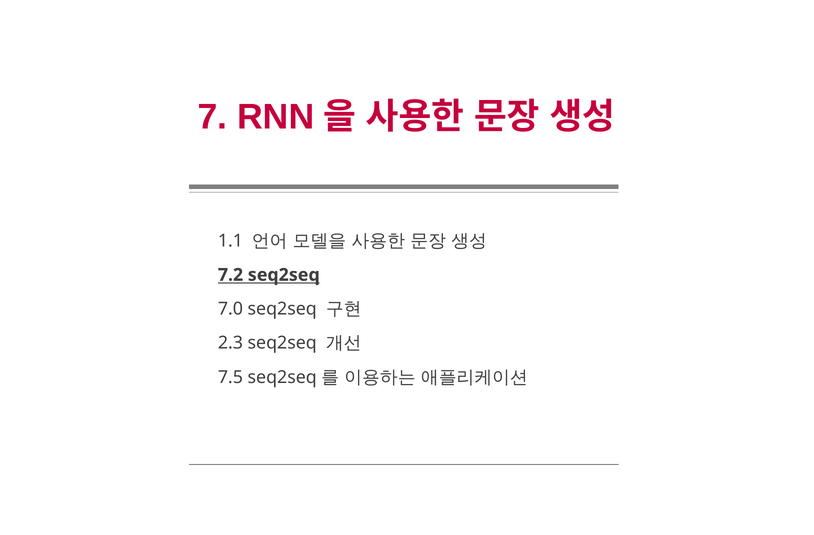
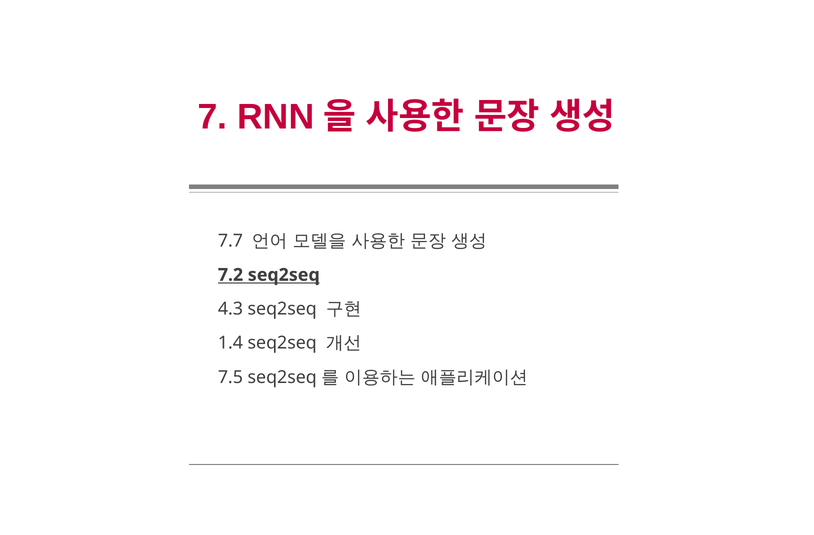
1.1: 1.1 -> 7.7 (230, 241)
7.0: 7.0 -> 4.3 (230, 309)
2.3: 2.3 -> 1.4 (230, 343)
